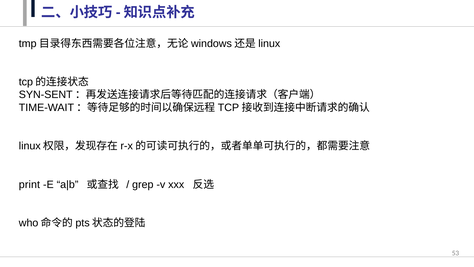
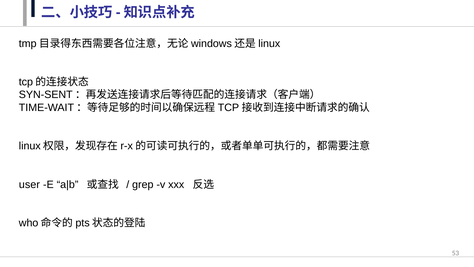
print: print -> user (29, 184)
